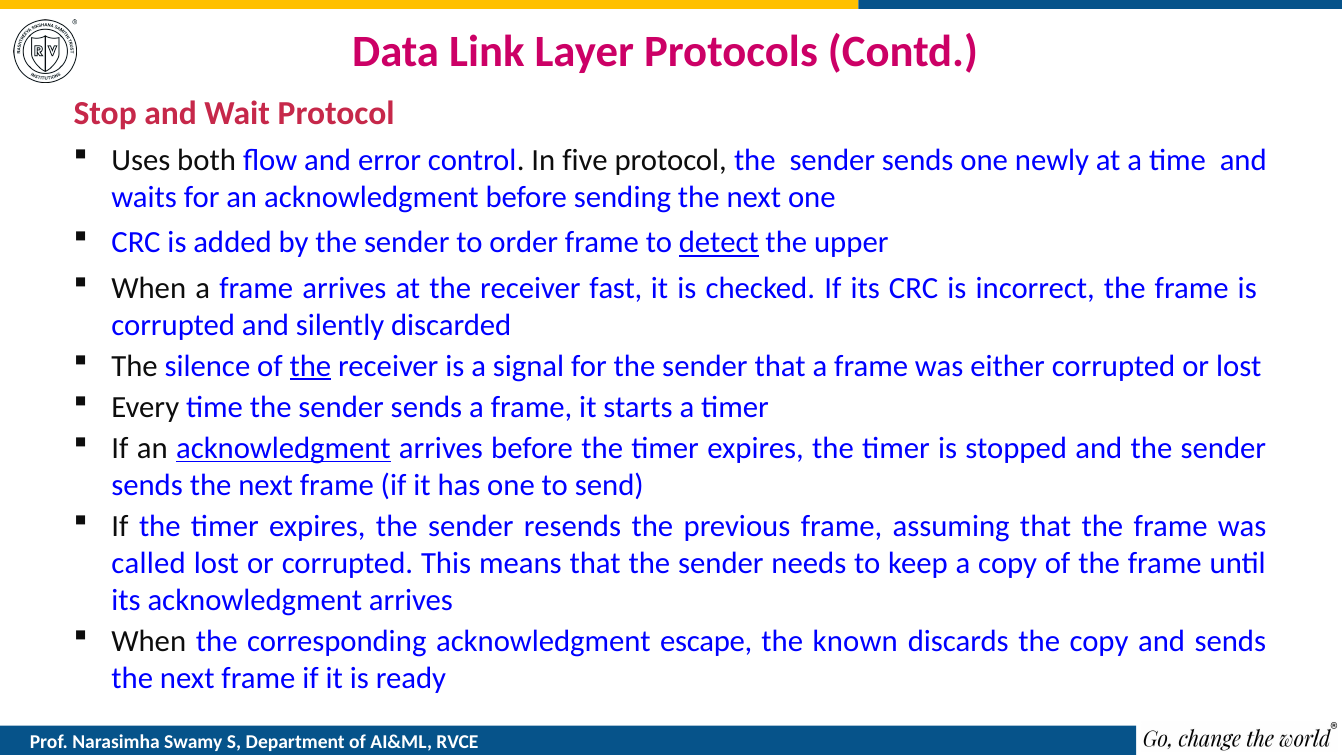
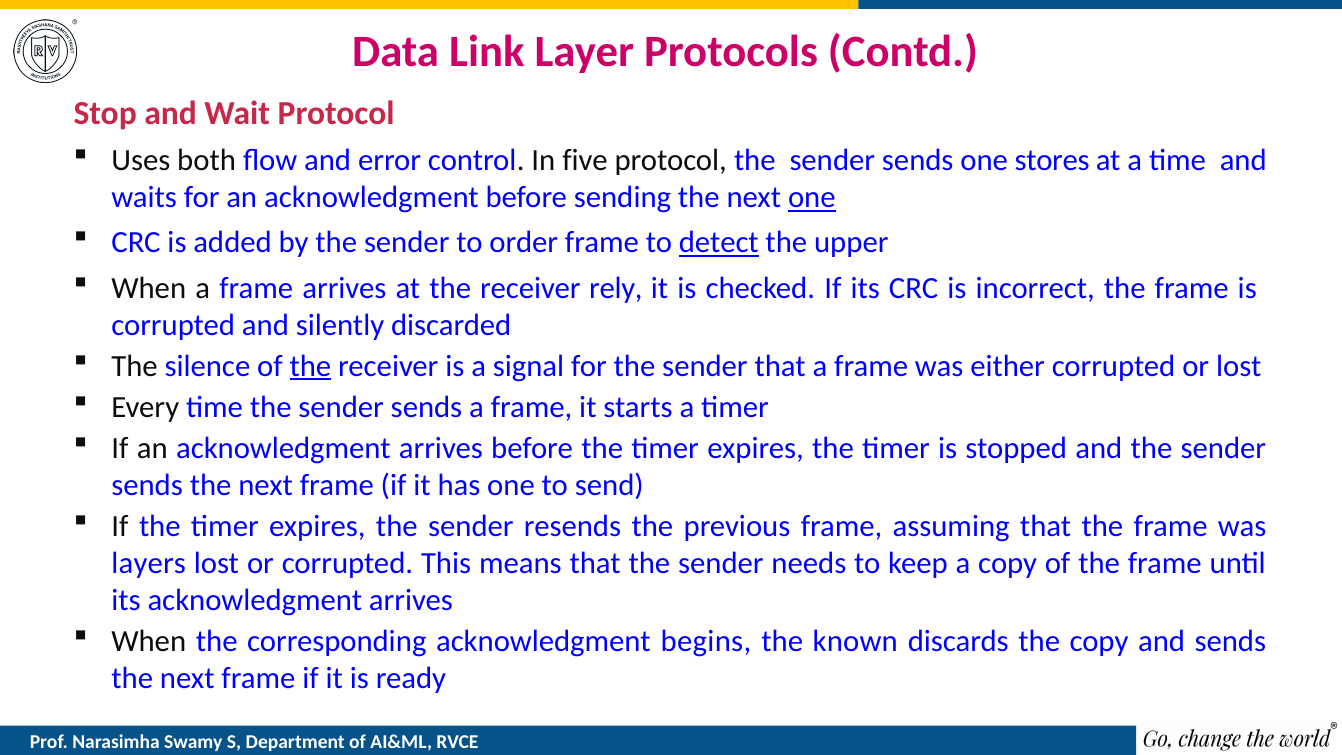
newly: newly -> stores (1052, 161)
one underline: none -> present (812, 197)
fast: fast -> rely (616, 288)
acknowledgment underline: present -> none (283, 448)
called: called -> layers (149, 563)
escape: escape -> begins (706, 641)
